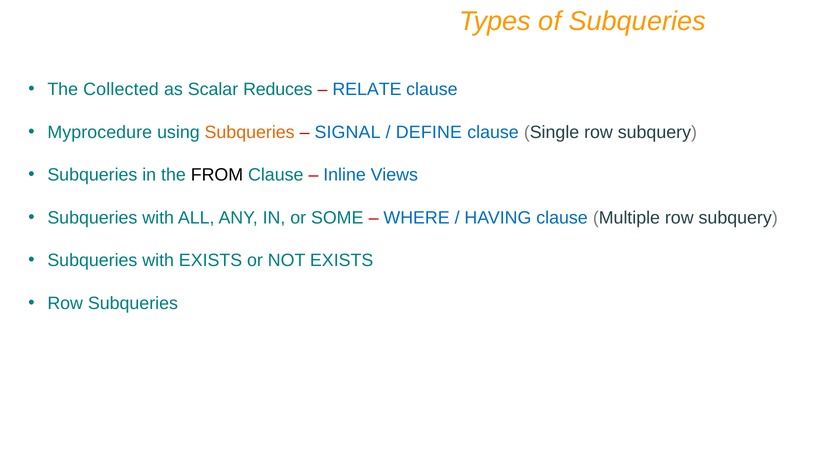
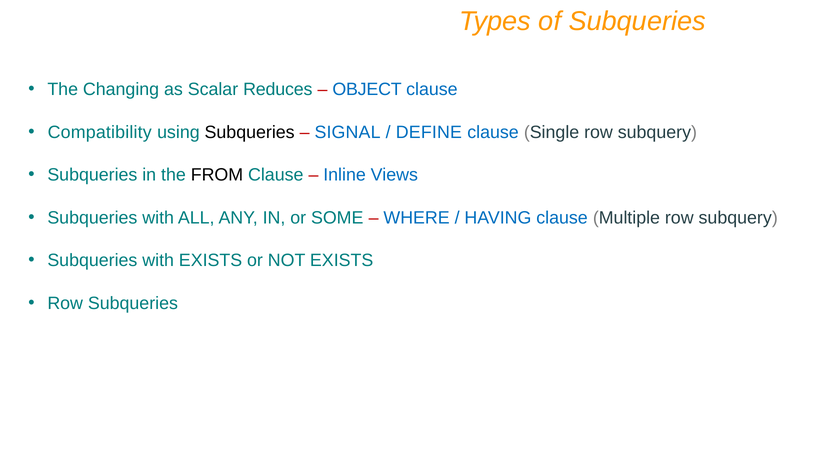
Collected: Collected -> Changing (121, 90)
RELATE: RELATE -> OBJECT (367, 90)
Myprocedure: Myprocedure -> Compatibility (100, 132)
Subqueries colour: orange -> black (250, 132)
